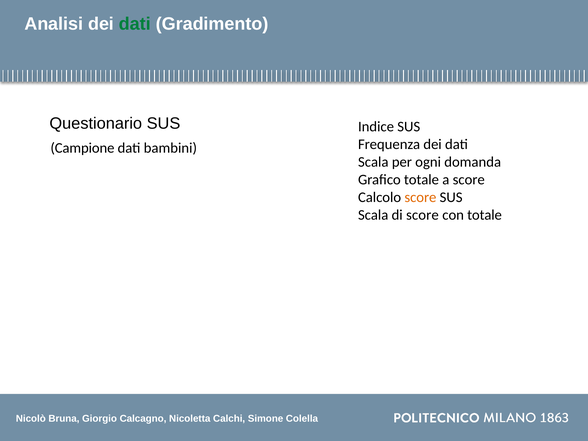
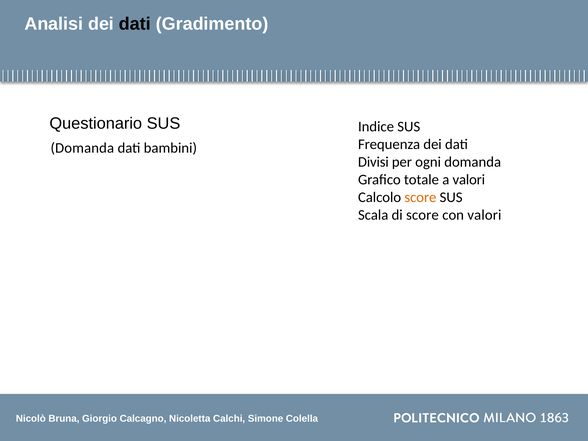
dati colour: green -> black (135, 24)
Campione: Campione -> Domanda (82, 148)
Scala: Scala -> Divisi (373, 162)
a score: score -> valori (469, 180)
con totale: totale -> valori (484, 215)
